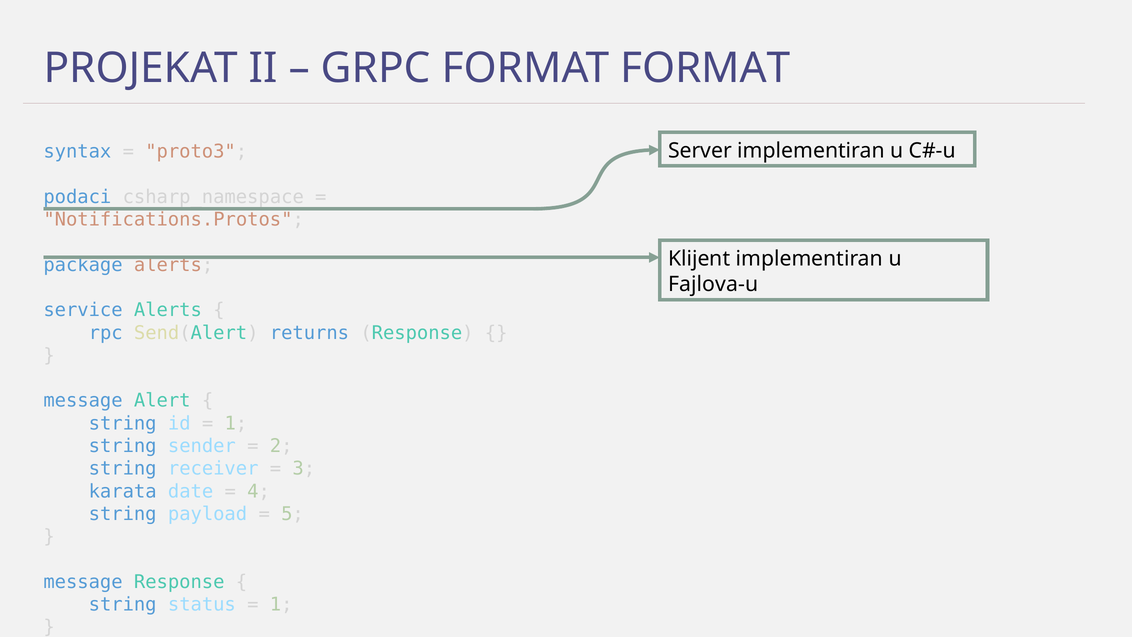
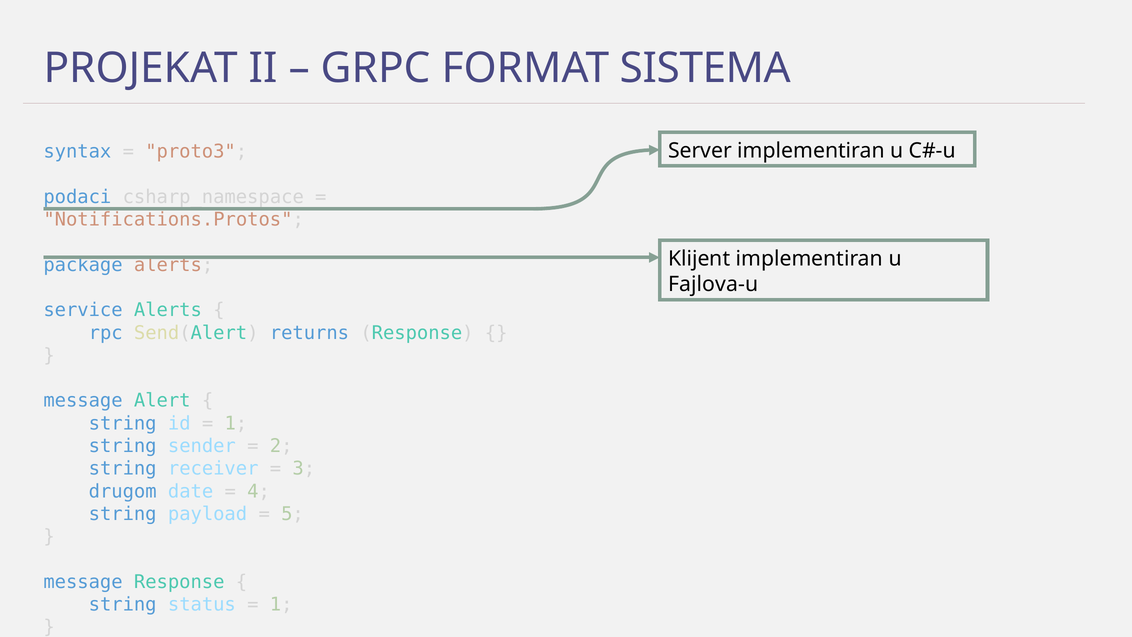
FORMAT FORMAT: FORMAT -> SISTEMA (705, 68)
karata: karata -> drugom (123, 491)
